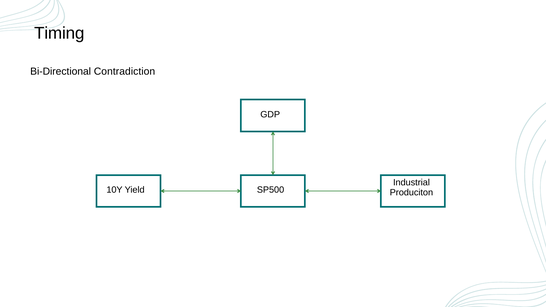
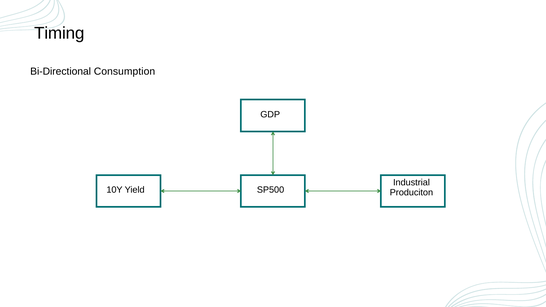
Contradiction: Contradiction -> Consumption (125, 72)
